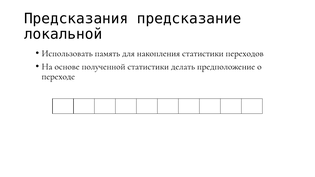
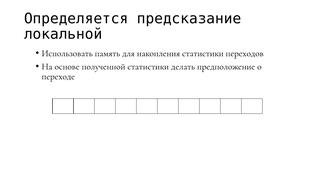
Предсказания: Предсказания -> Определяется (76, 19)
